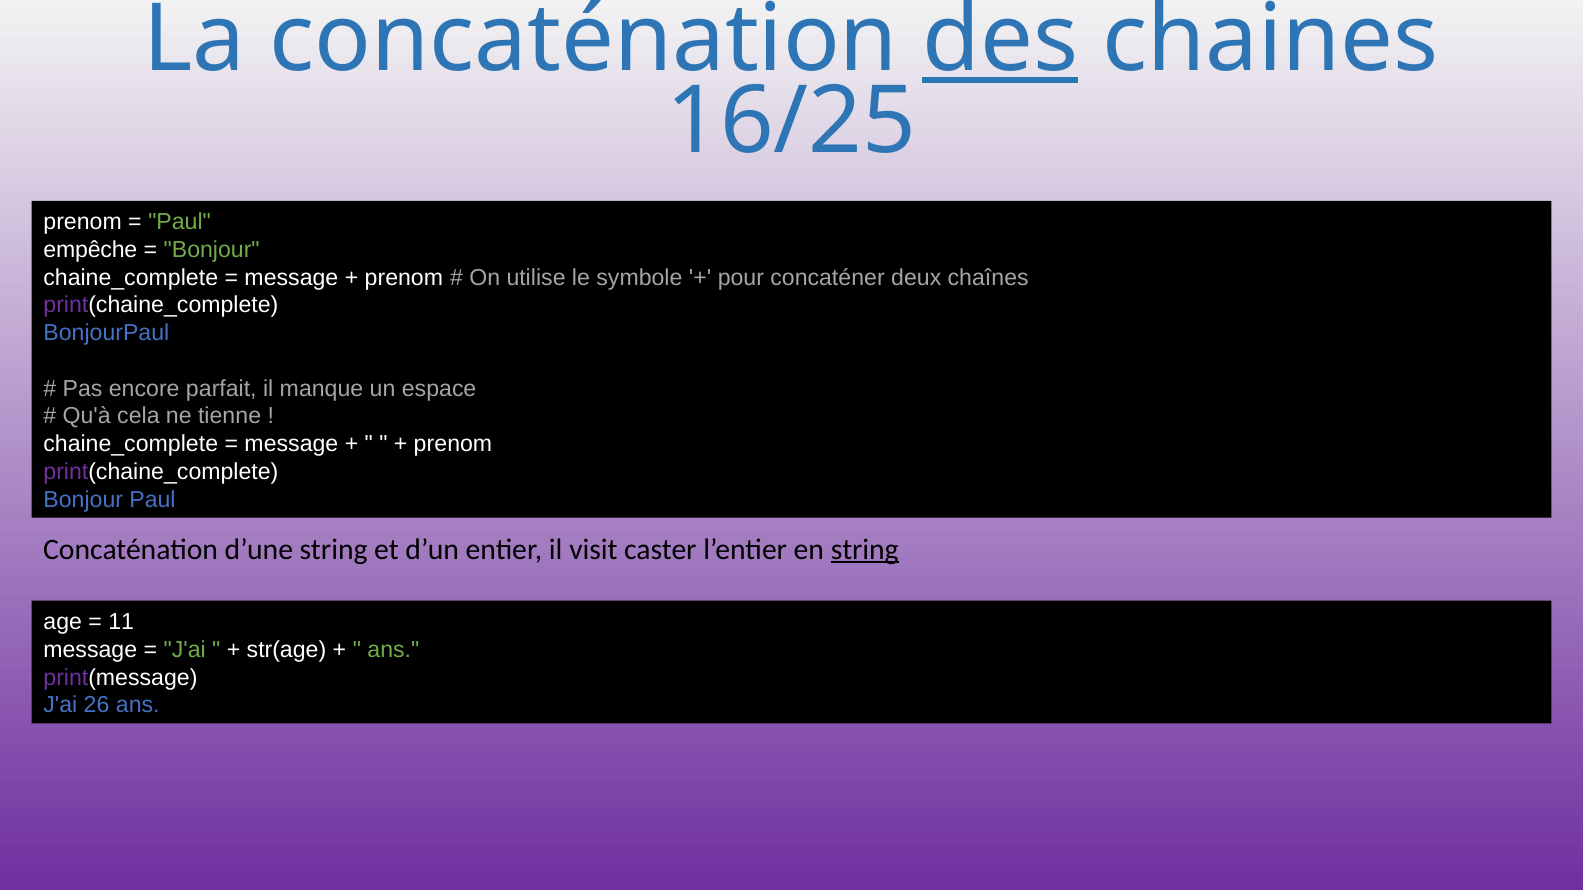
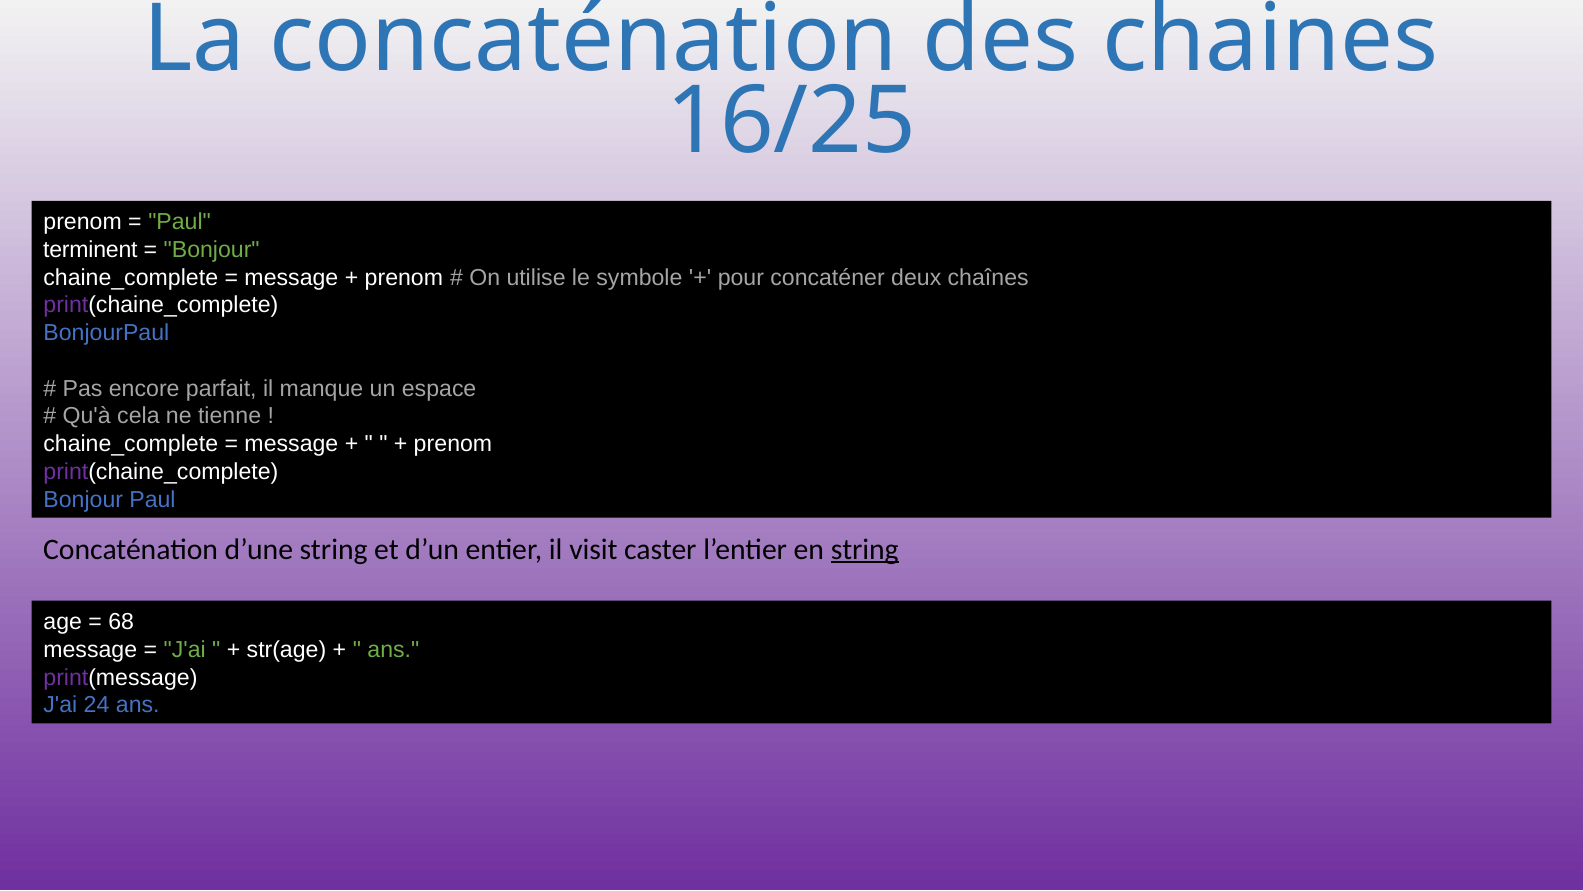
des underline: present -> none (1000, 40)
empêche: empêche -> terminent (90, 250)
11: 11 -> 68 (121, 622)
26: 26 -> 24 (97, 705)
